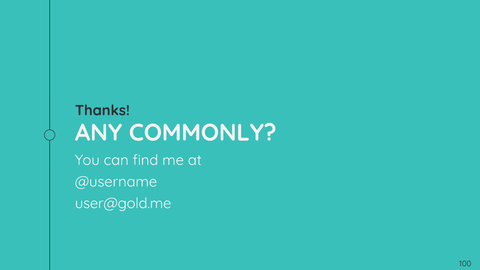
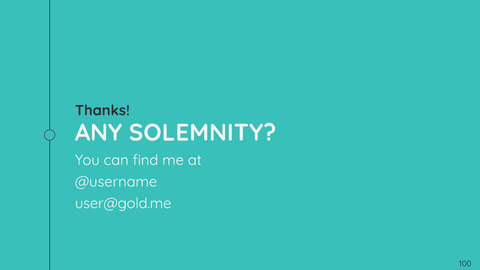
COMMONLY: COMMONLY -> SOLEMNITY (203, 133)
